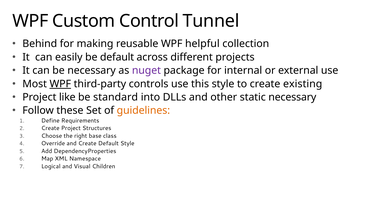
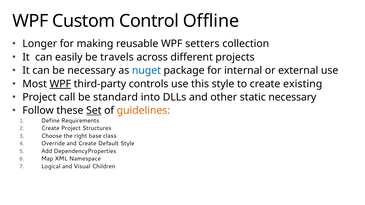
Tunnel: Tunnel -> Offline (211, 21)
Behind: Behind -> Longer (40, 44)
helpful: helpful -> setters (202, 44)
be default: default -> travels (117, 57)
nuget colour: purple -> blue (146, 71)
like: like -> call (67, 97)
Set underline: none -> present (94, 111)
